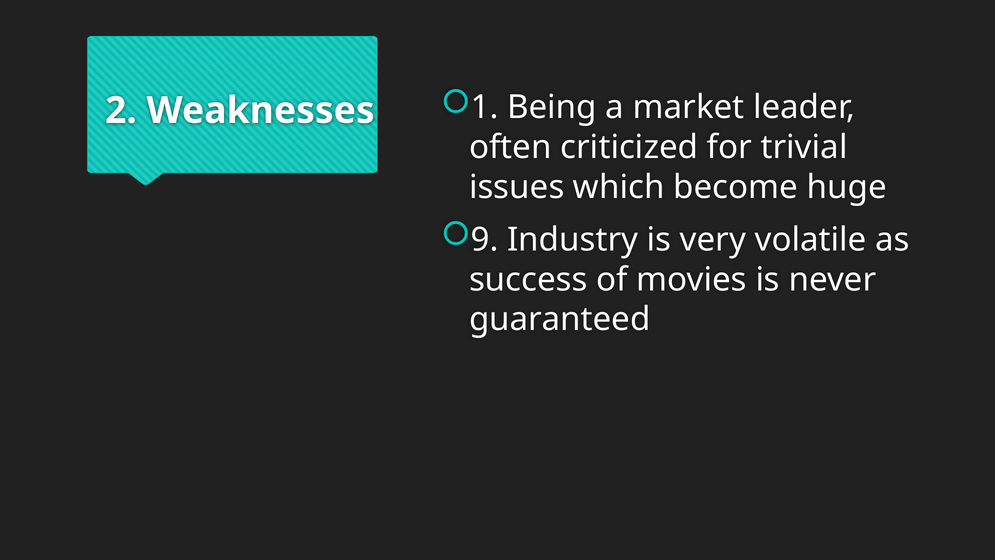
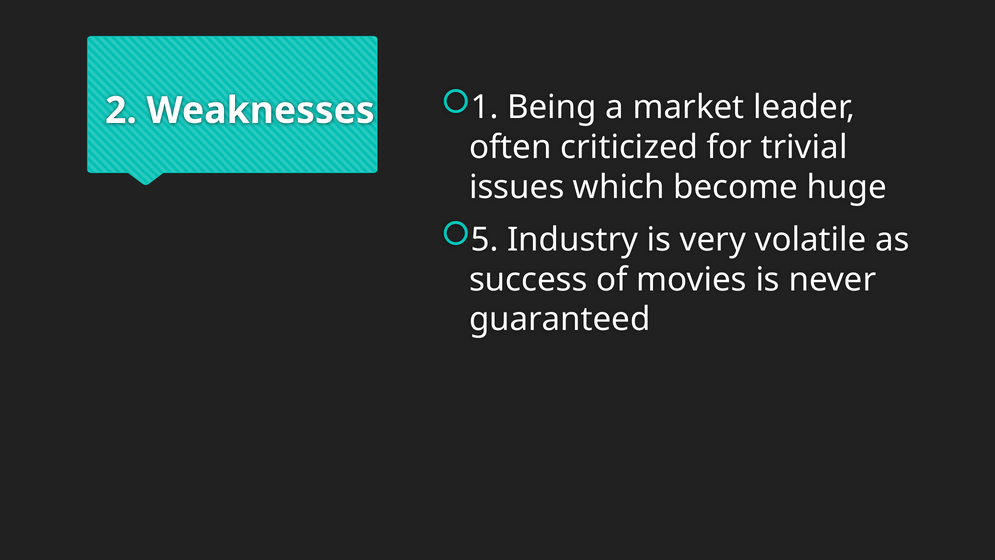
9: 9 -> 5 (485, 240)
